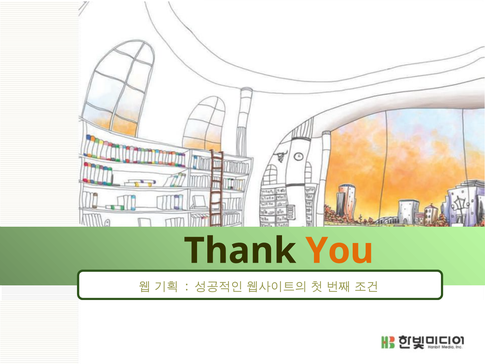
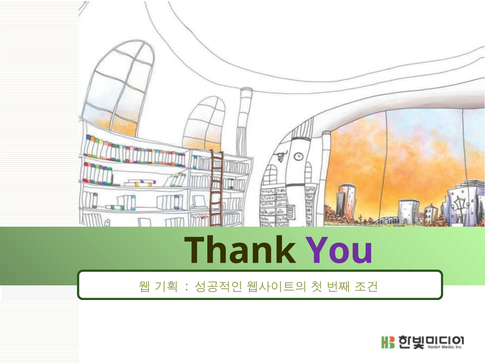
You colour: orange -> purple (340, 251)
